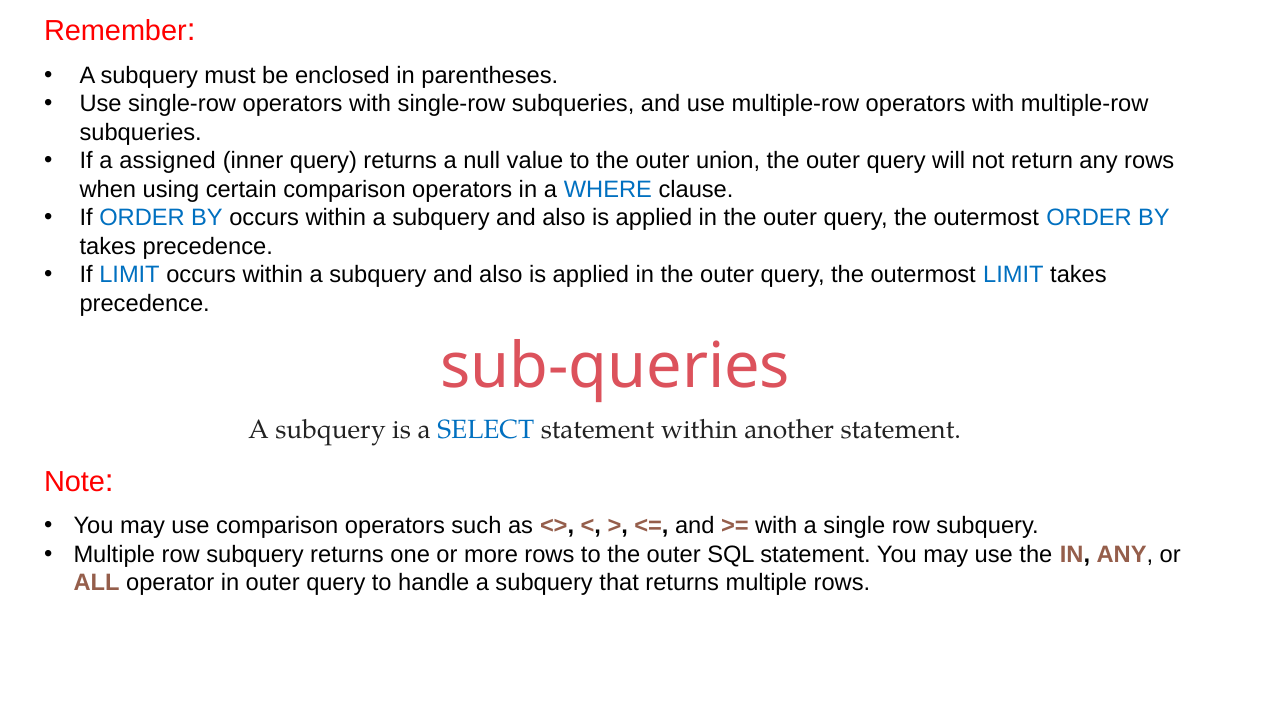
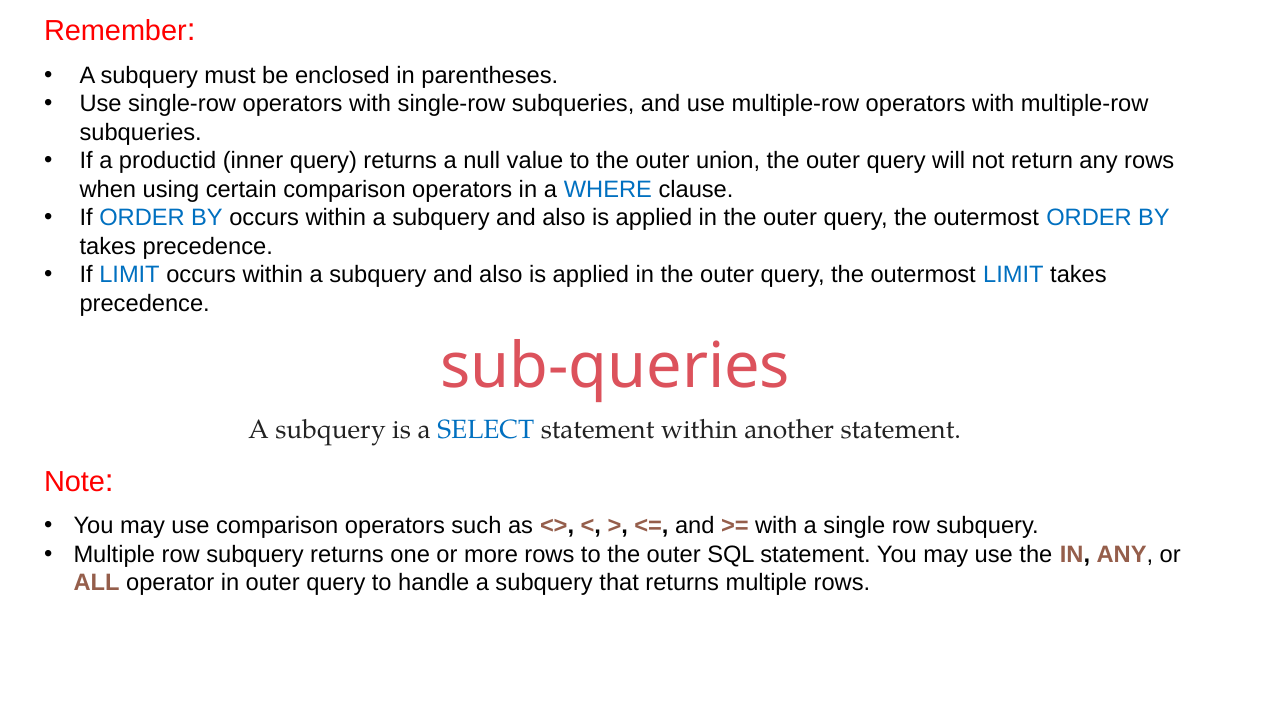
assigned: assigned -> productid (168, 161)
